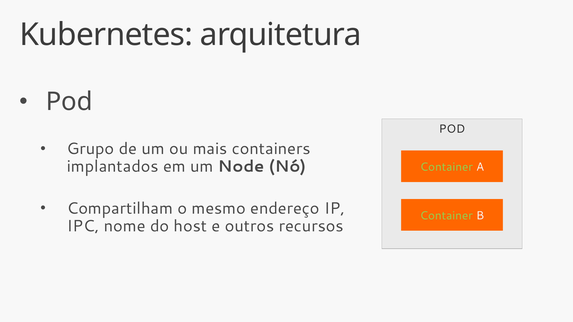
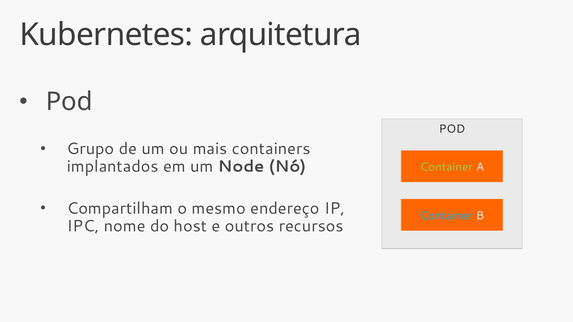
Container colour: light green -> light blue (446, 216)
